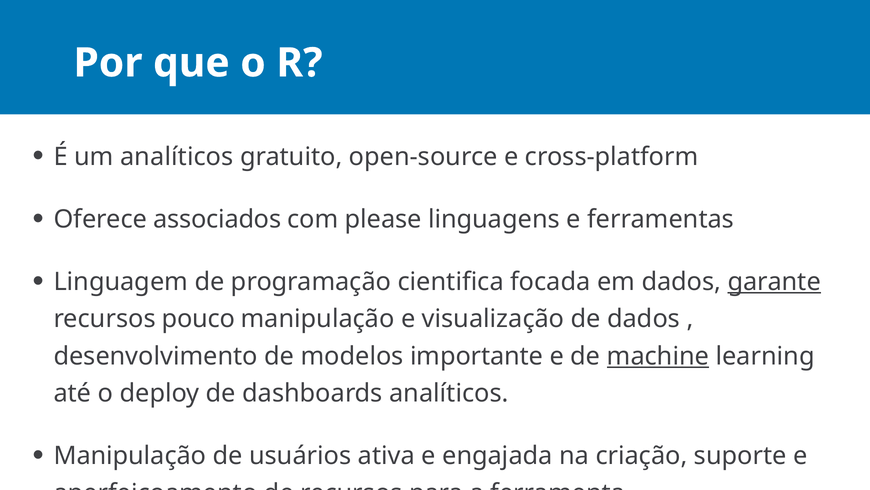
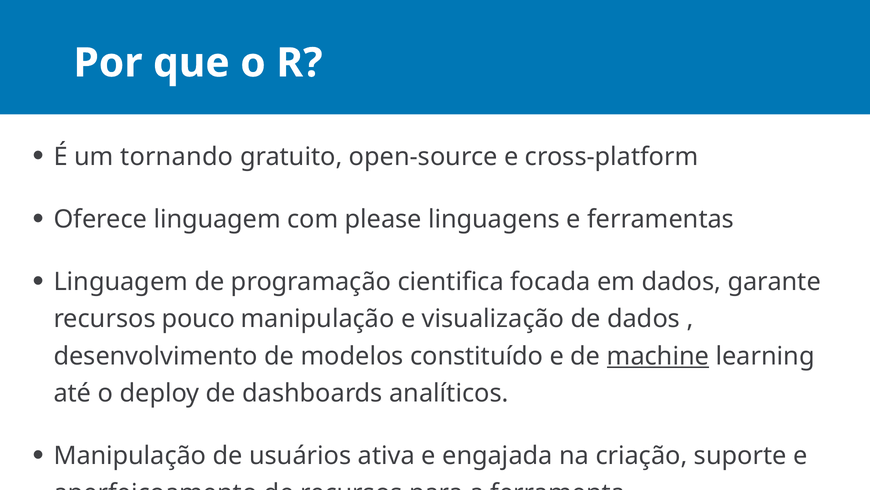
um analíticos: analíticos -> tornando (177, 156)
Oferece associados: associados -> linguagem (217, 219)
garante underline: present -> none (774, 282)
importante: importante -> constituído (477, 356)
